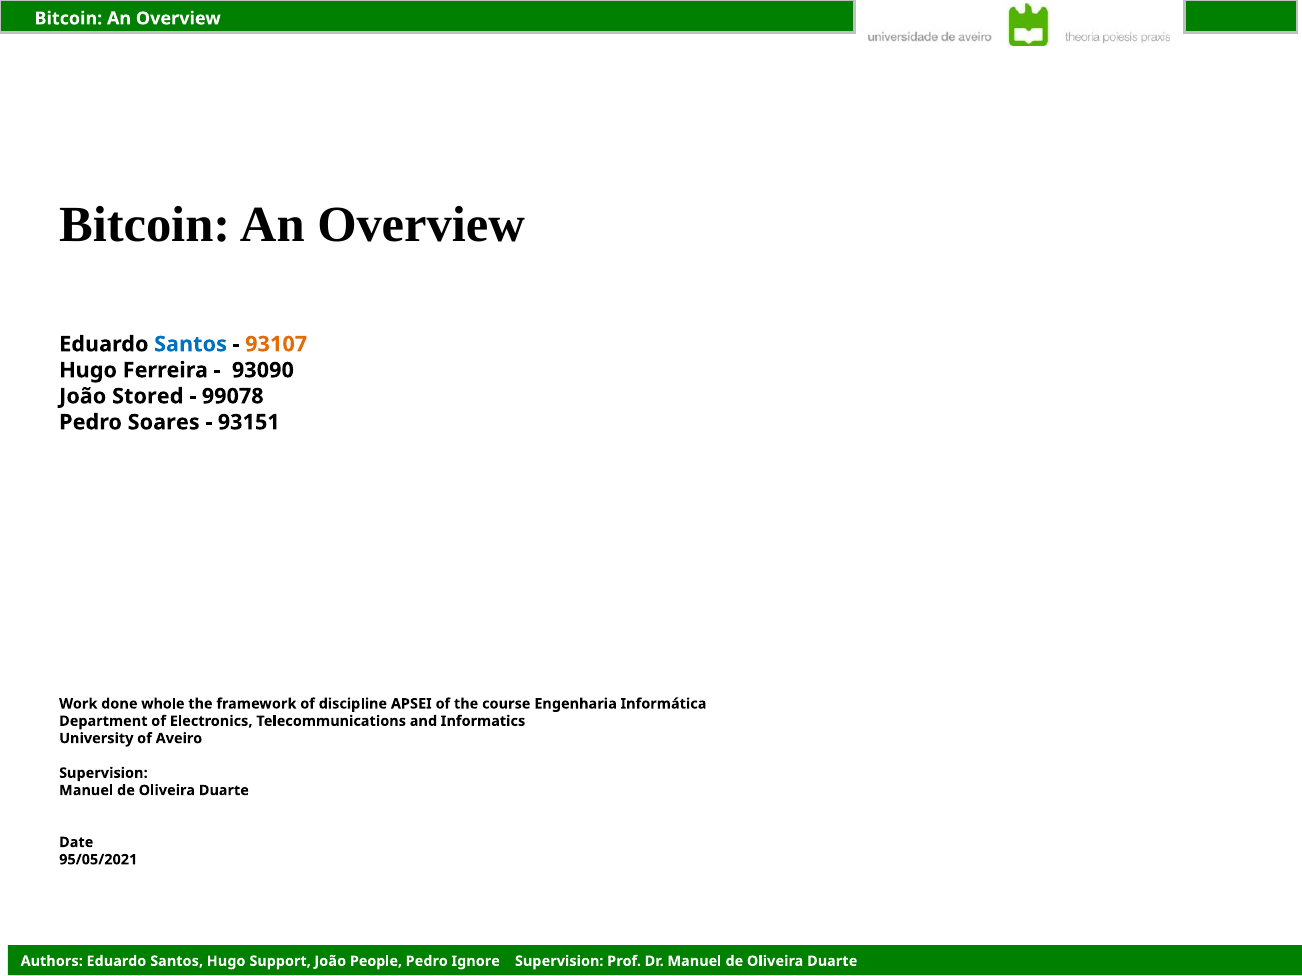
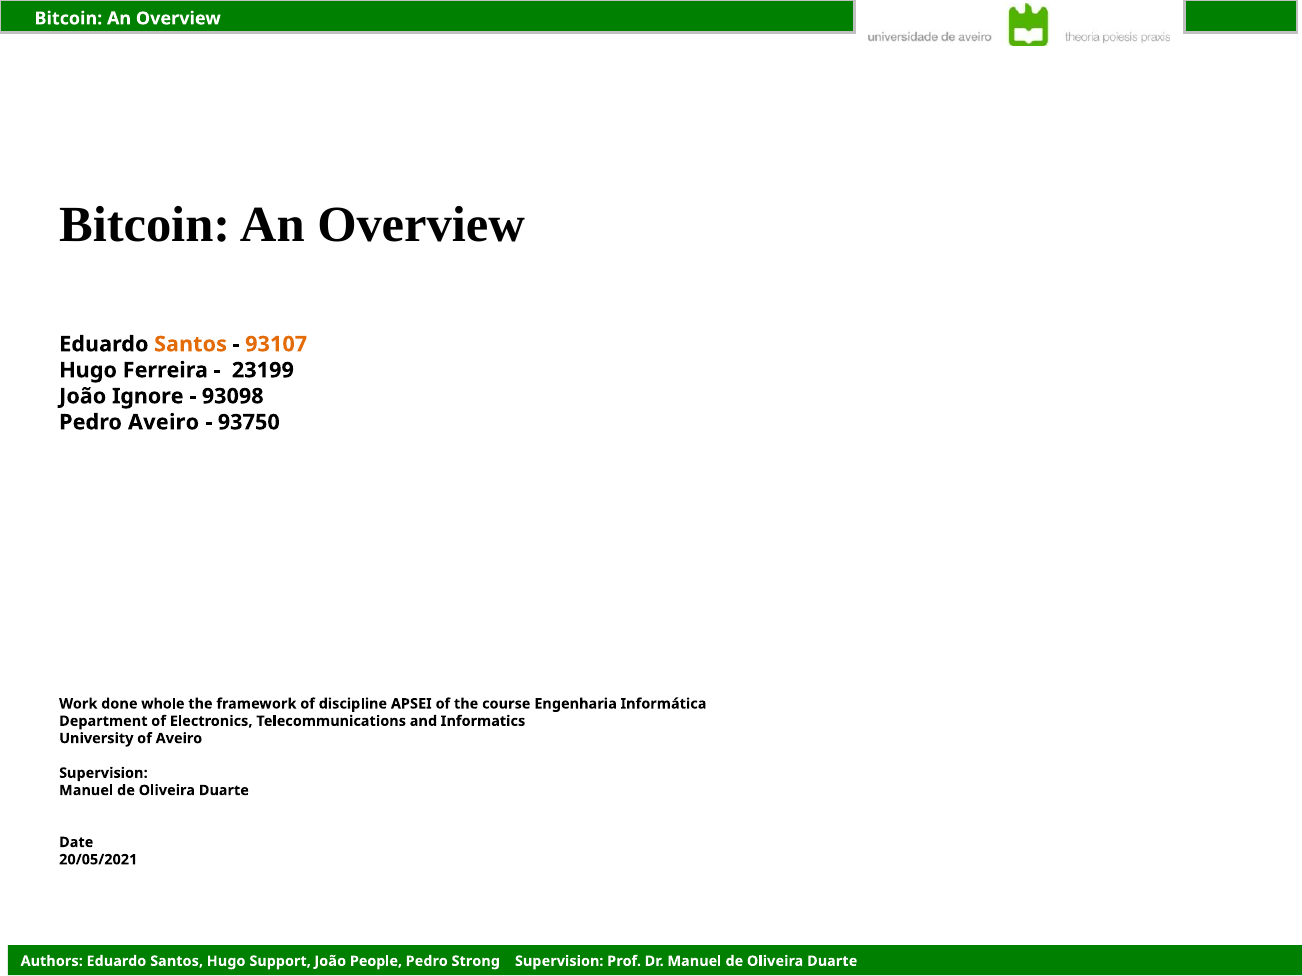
Santos colour: blue -> orange (191, 344)
93090: 93090 -> 23199 (263, 370)
Stored: Stored -> Ignore (148, 396)
99078: 99078 -> 93098 (233, 396)
Pedro Soares: Soares -> Aveiro (164, 423)
93151: 93151 -> 93750 (249, 423)
95/05/2021: 95/05/2021 -> 20/05/2021 (98, 860)
Ignore: Ignore -> Strong (476, 962)
